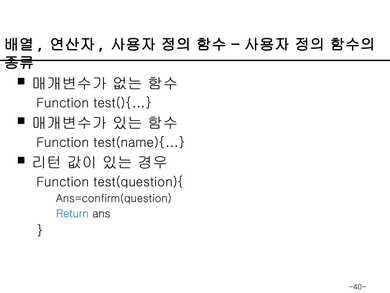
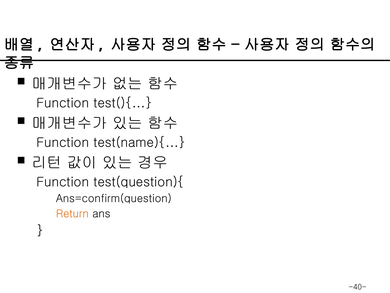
Return colour: blue -> orange (72, 213)
